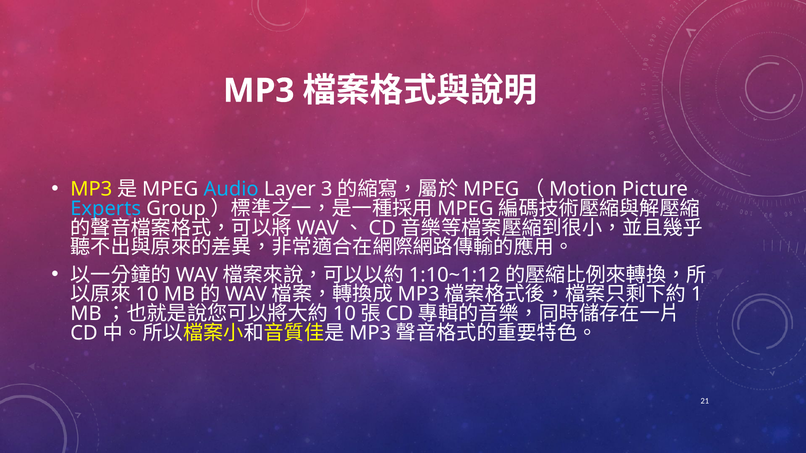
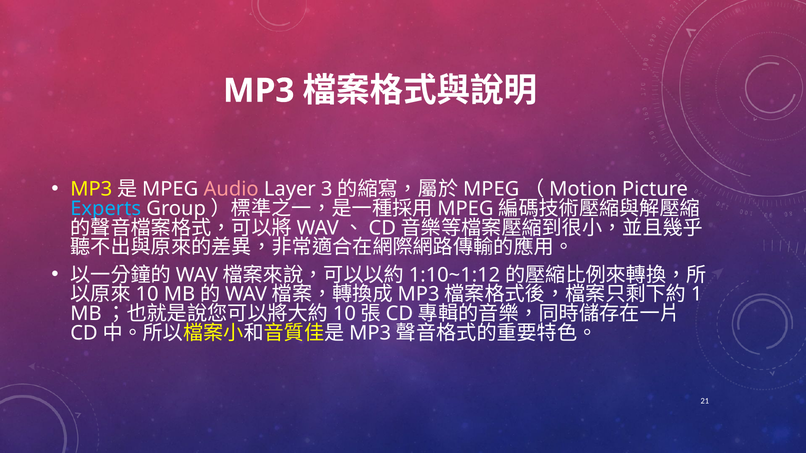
Audio colour: light blue -> pink (231, 189)
